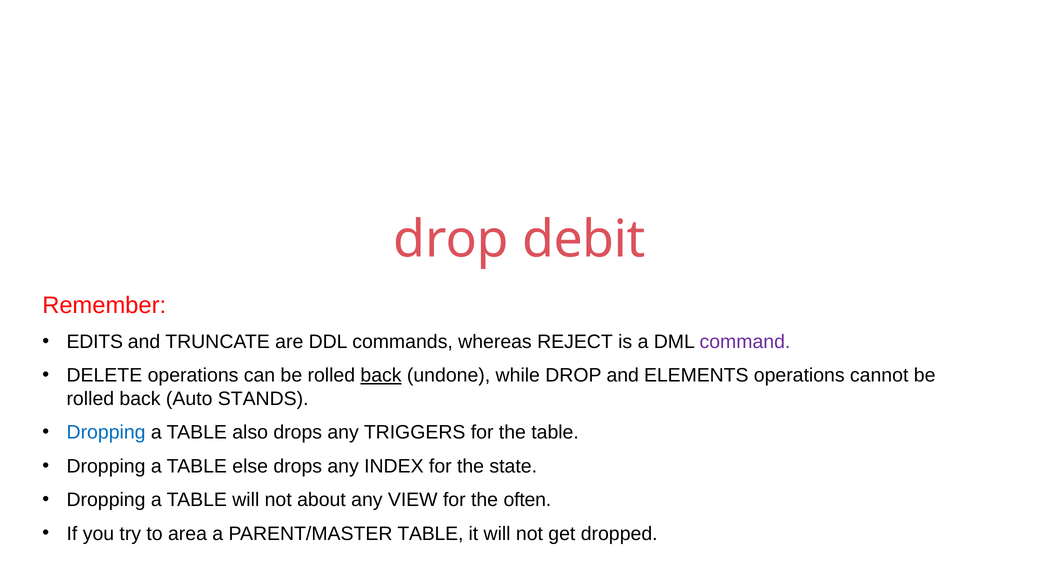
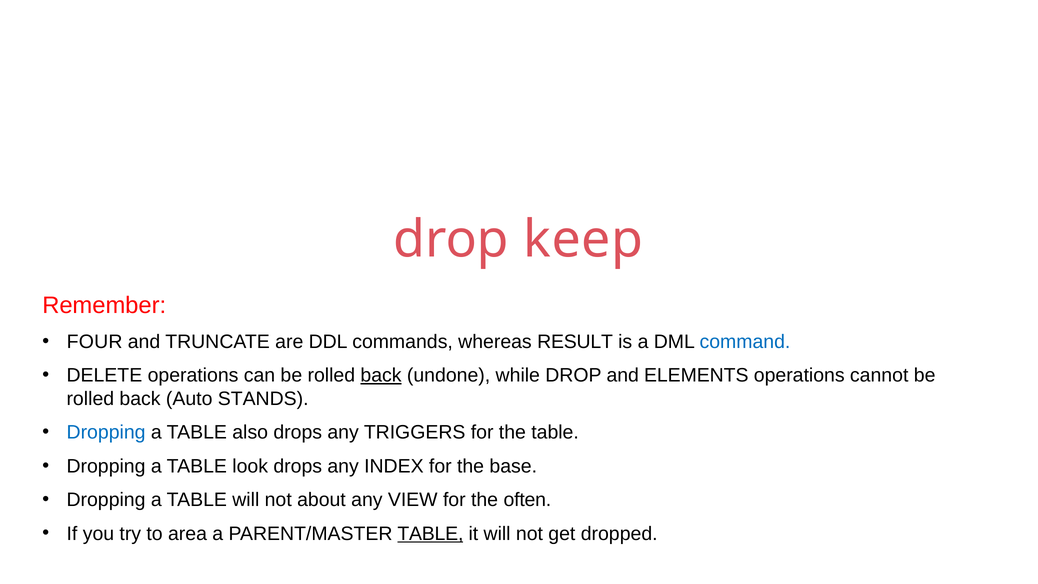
debit: debit -> keep (583, 240)
EDITS: EDITS -> FOUR (95, 342)
REJECT: REJECT -> RESULT (575, 342)
command colour: purple -> blue (745, 342)
else: else -> look (250, 466)
state: state -> base (513, 466)
TABLE underline: none -> present (430, 533)
